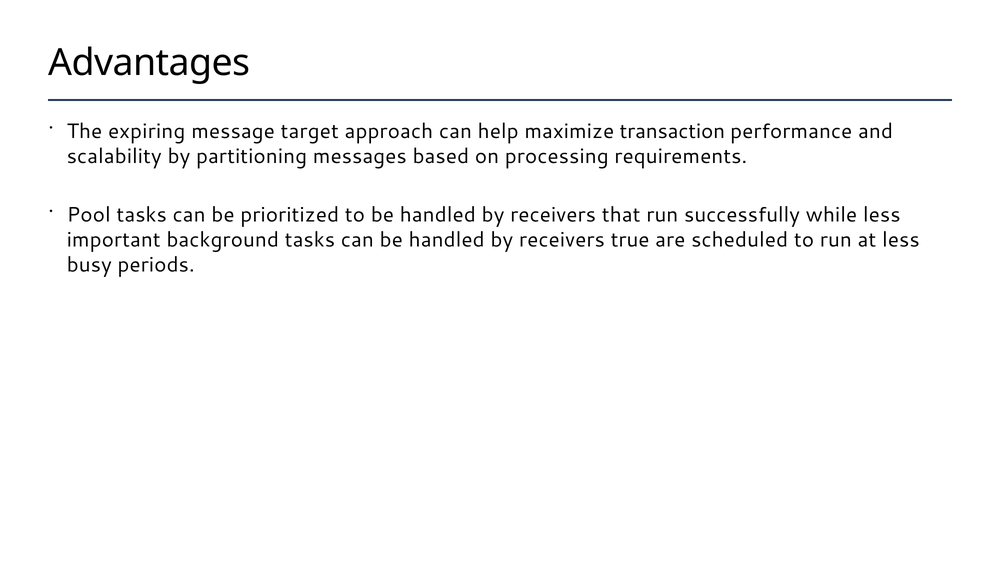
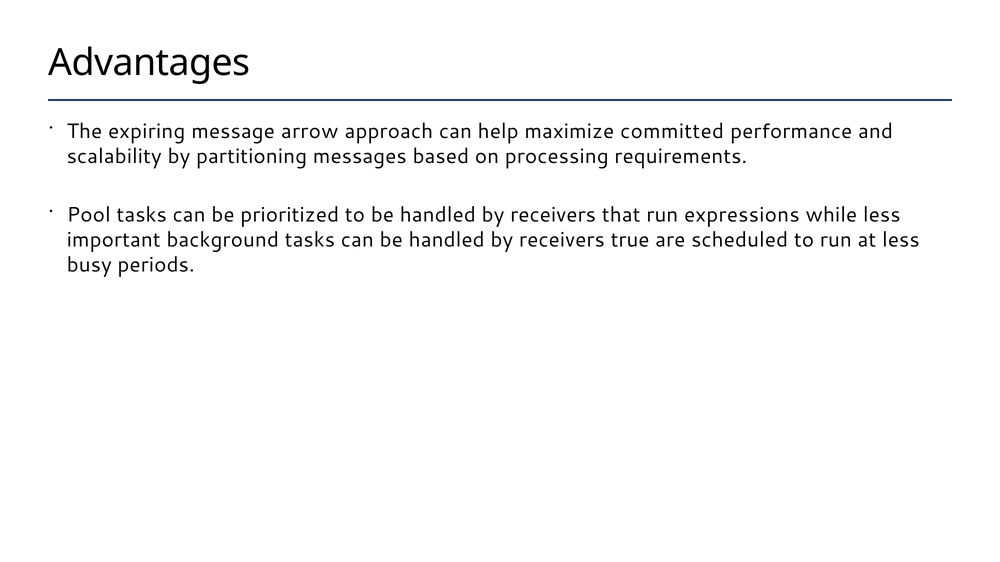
target: target -> arrow (310, 132)
transaction: transaction -> committed (672, 132)
successfully: successfully -> expressions (742, 215)
